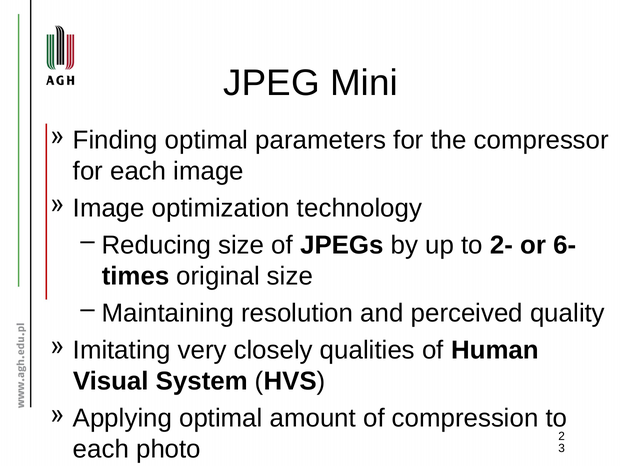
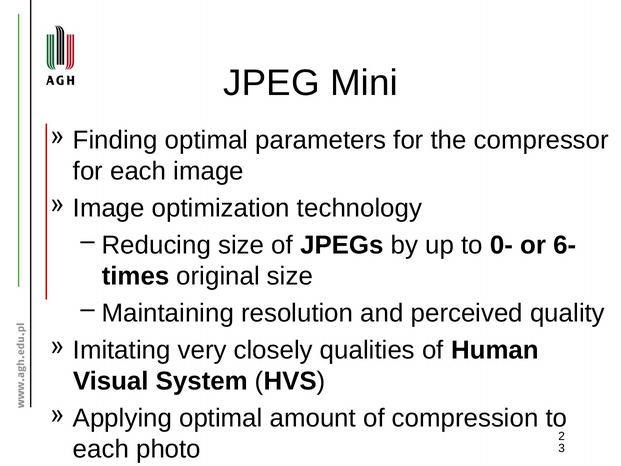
2-: 2- -> 0- (501, 245)
